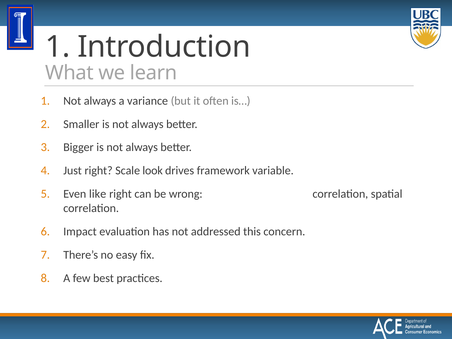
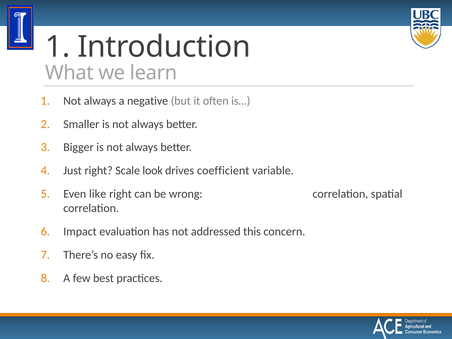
variance: variance -> negative (148, 101)
framework: framework -> coefficient (223, 171)
